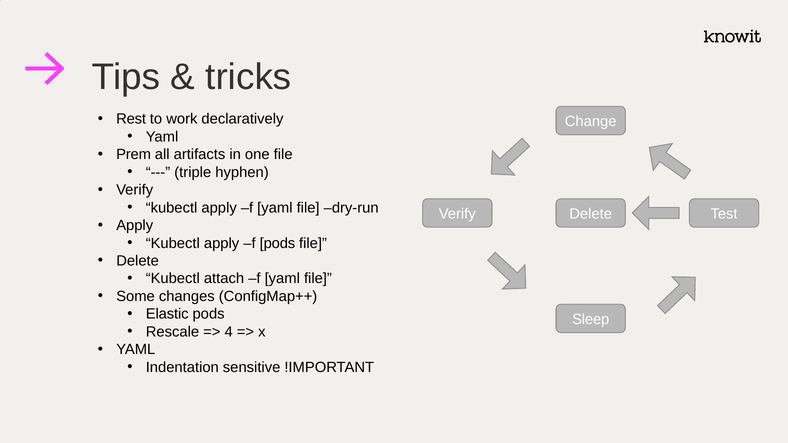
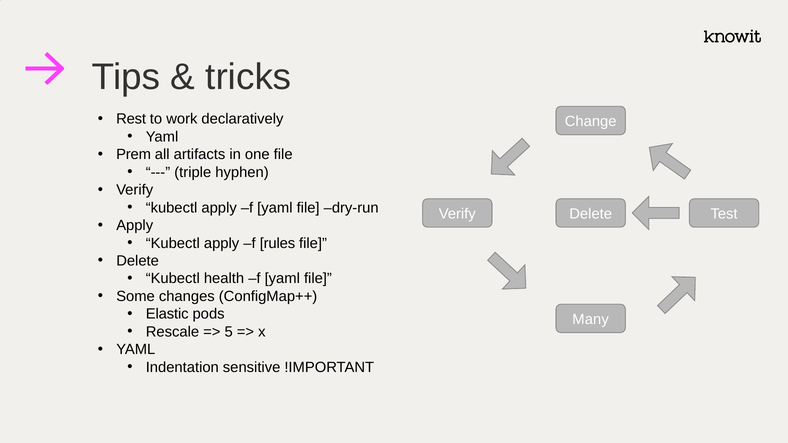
f pods: pods -> rules (277, 243)
attach: attach -> health (224, 279)
Sleep: Sleep -> Many (591, 320)
4: 4 -> 5 (229, 332)
